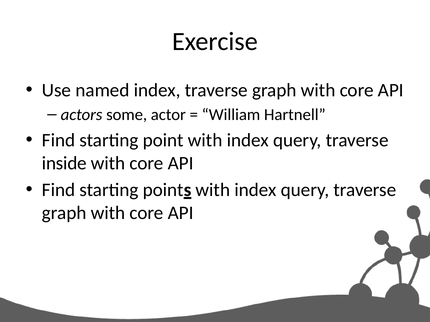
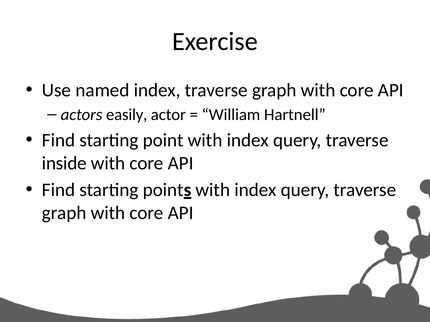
some: some -> easily (127, 115)
